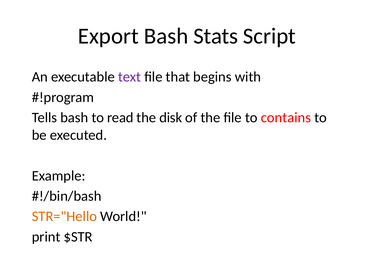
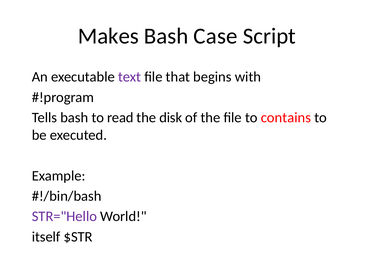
Export: Export -> Makes (108, 36)
Stats: Stats -> Case (215, 36)
STR="Hello colour: orange -> purple (64, 217)
print: print -> itself (46, 237)
